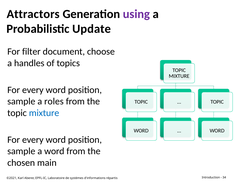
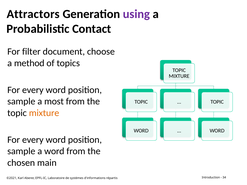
Update: Update -> Contact (92, 29)
handles: handles -> method (29, 63)
roles: roles -> most (54, 102)
mixture colour: blue -> orange (44, 113)
